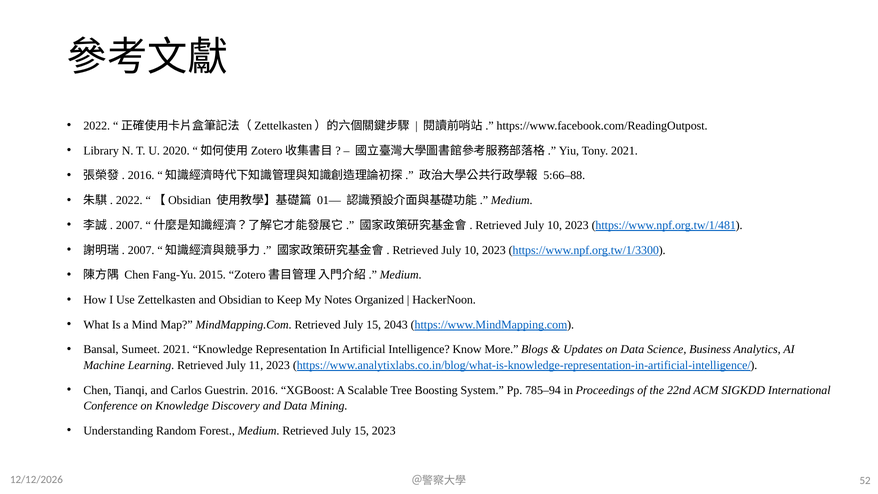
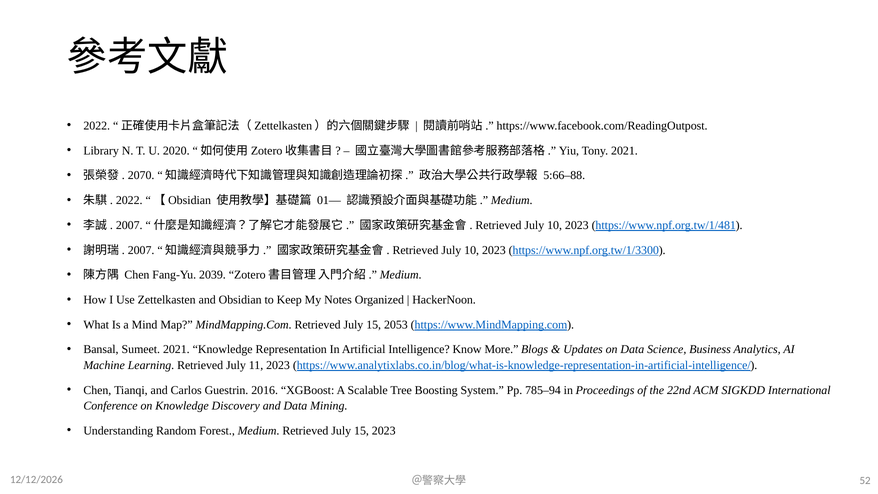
2016: 2016 -> 2070 (141, 175)
2015: 2015 -> 2039 (212, 275)
2043: 2043 -> 2053 (396, 325)
